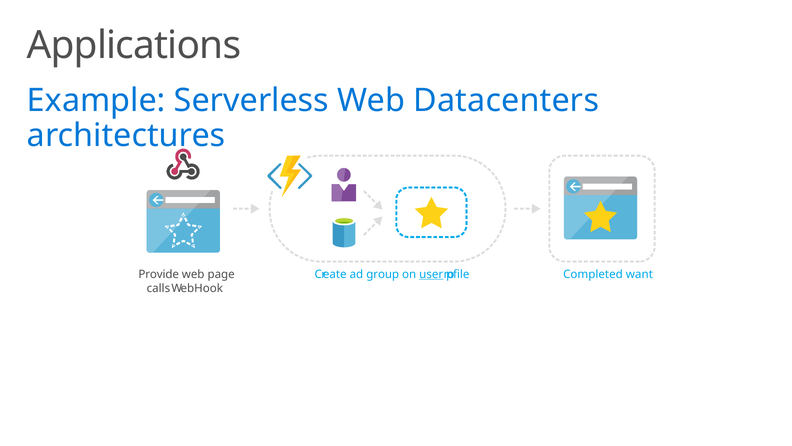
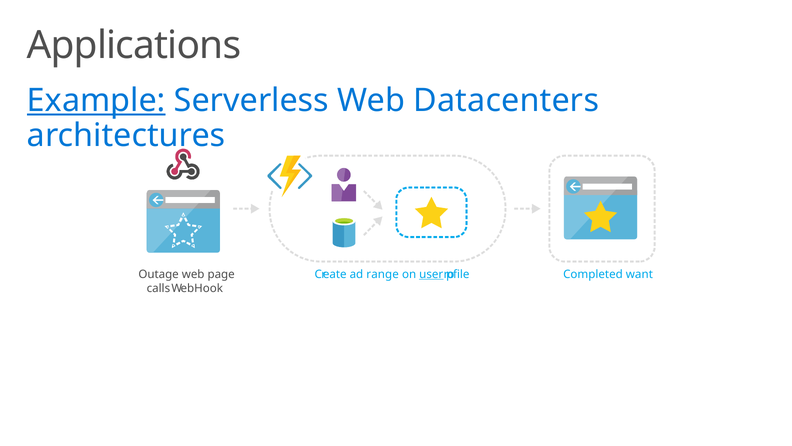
Example underline: none -> present (96, 100)
Provide: Provide -> Outage (159, 274)
group: group -> range (383, 274)
